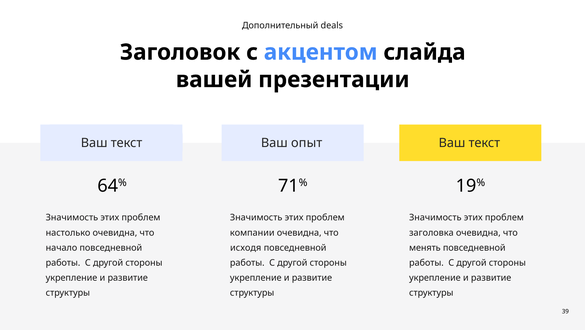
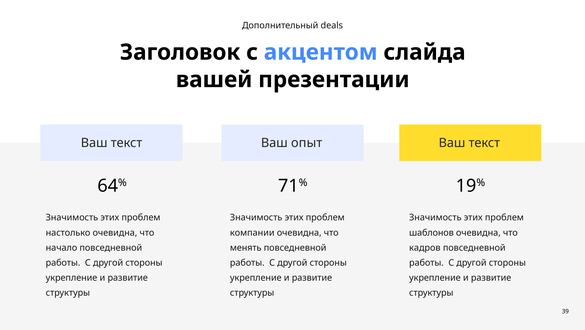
заголовка: заголовка -> шаблонов (431, 233)
исходя: исходя -> менять (246, 248)
менять: менять -> кадров (425, 248)
